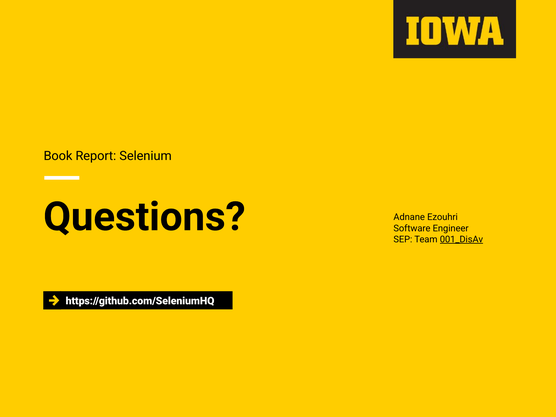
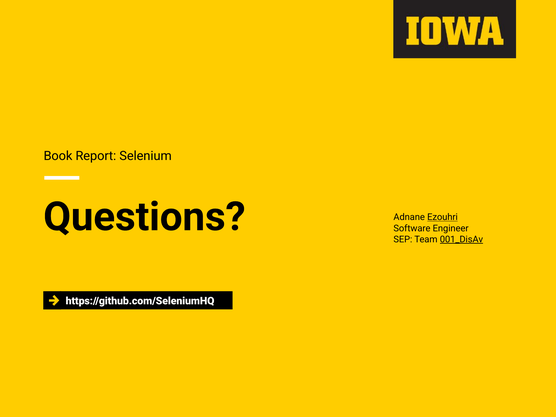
Ezouhri underline: none -> present (442, 217)
